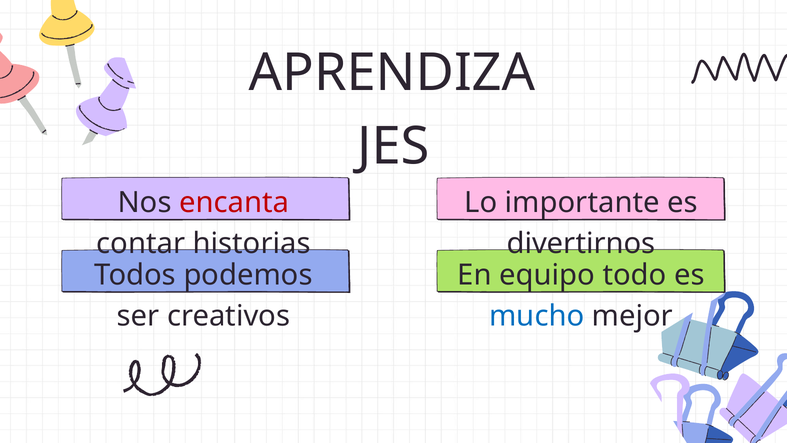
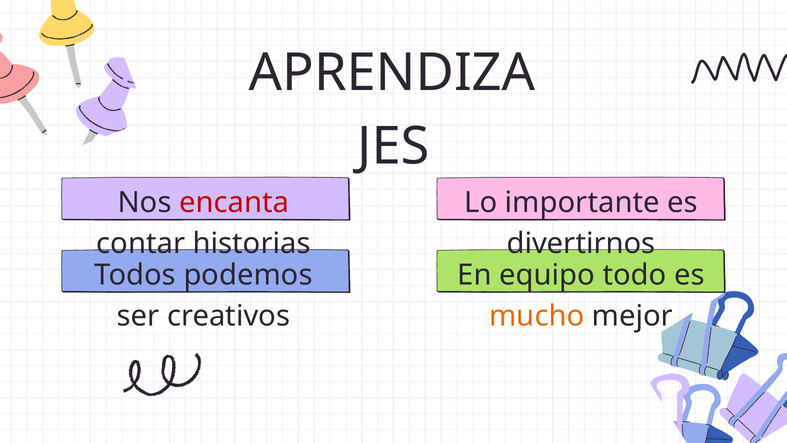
mucho colour: blue -> orange (537, 316)
